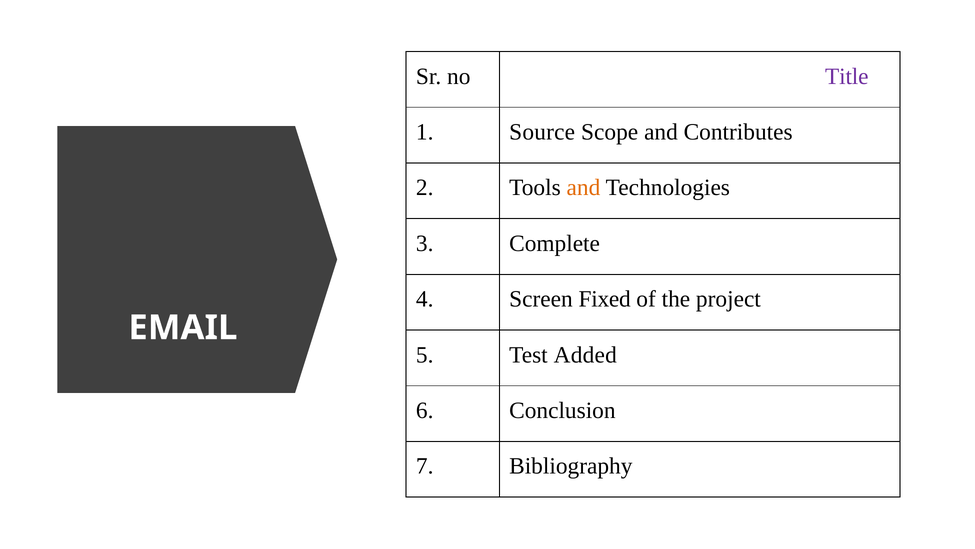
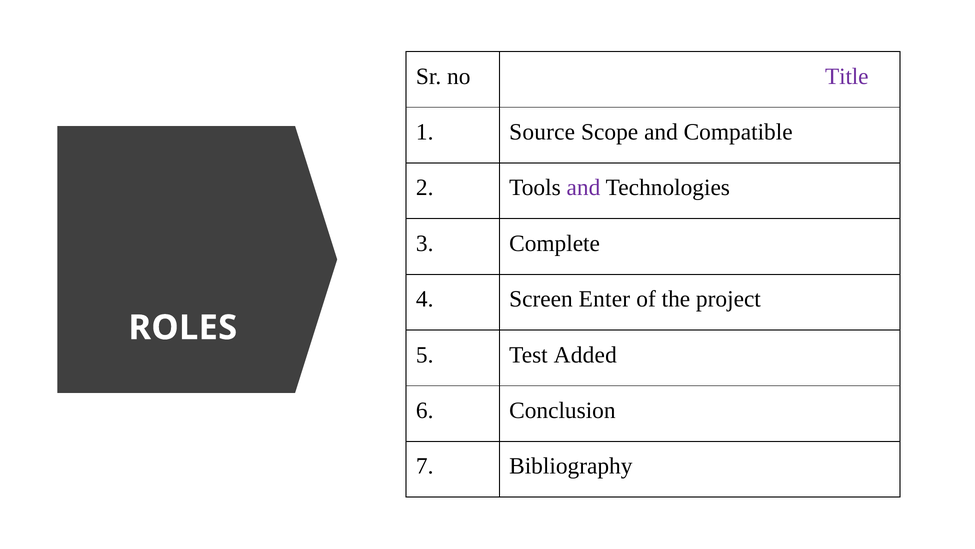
Contributes: Contributes -> Compatible (738, 132)
and colour: orange -> purple (583, 188)
Fixed: Fixed -> Enter (604, 299)
EMAIL: EMAIL -> ROLES (183, 327)
